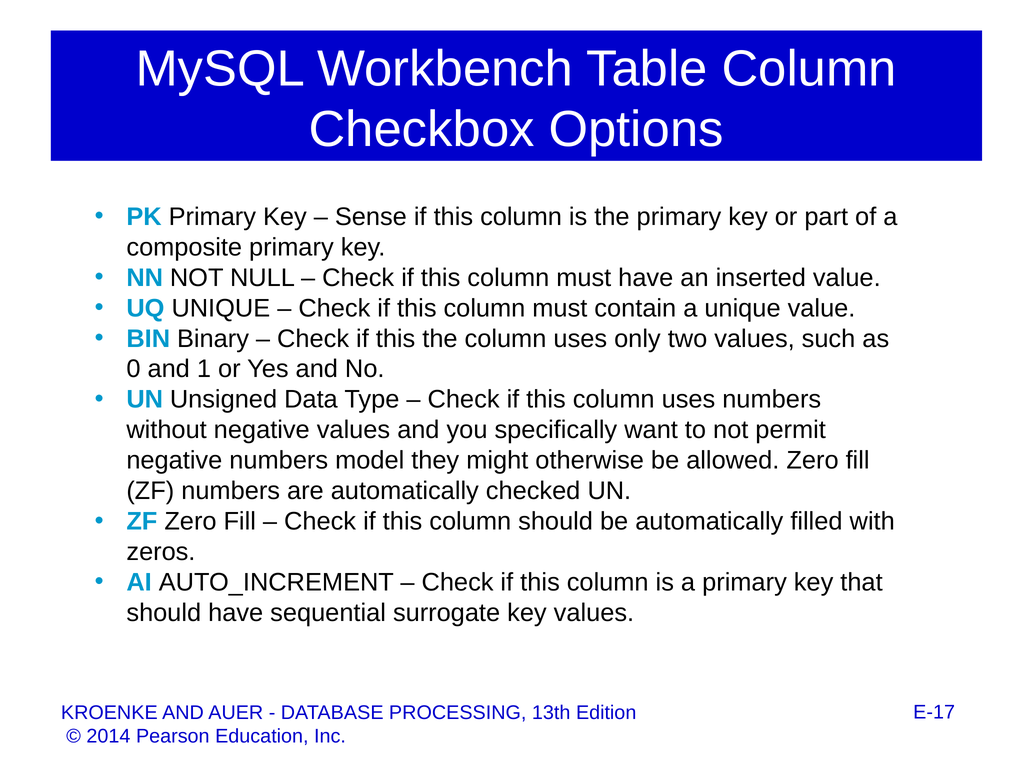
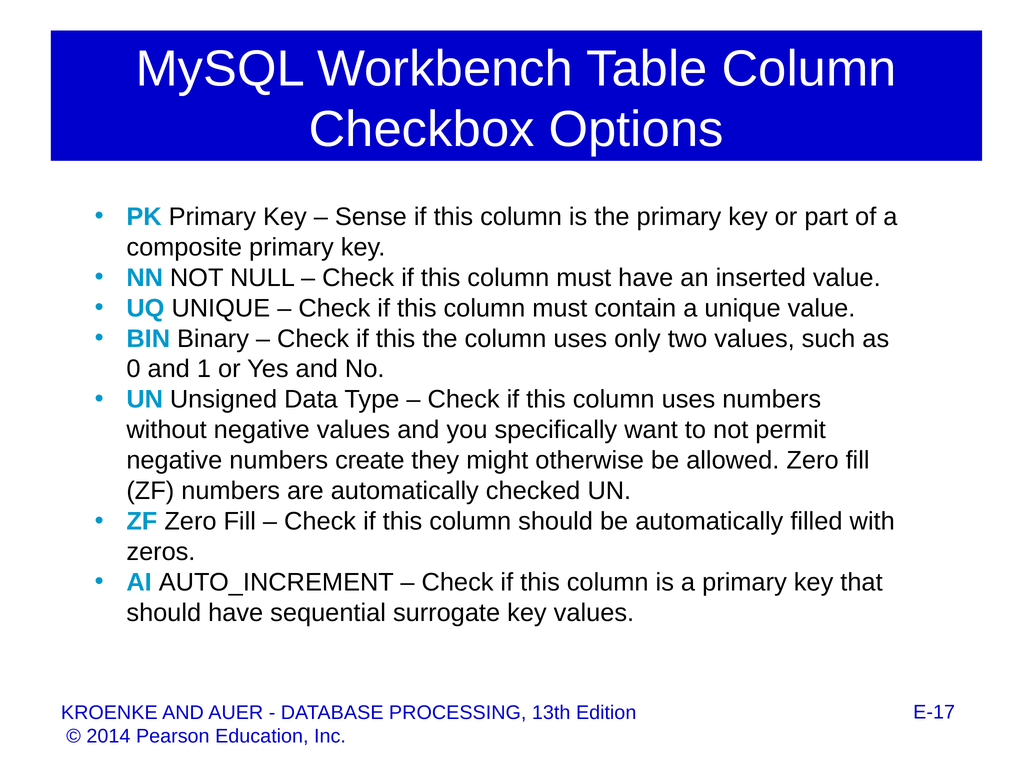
model: model -> create (370, 461)
